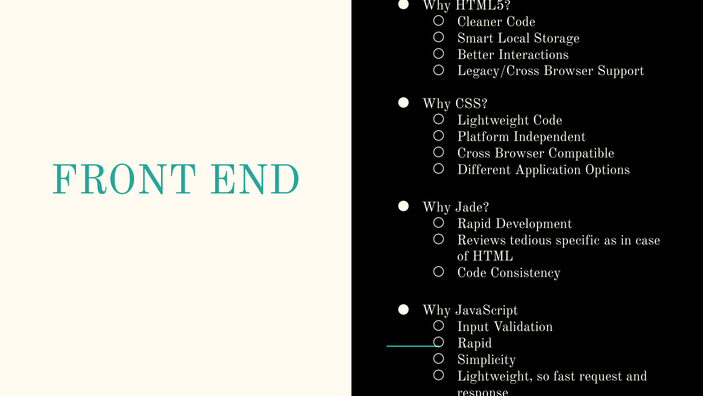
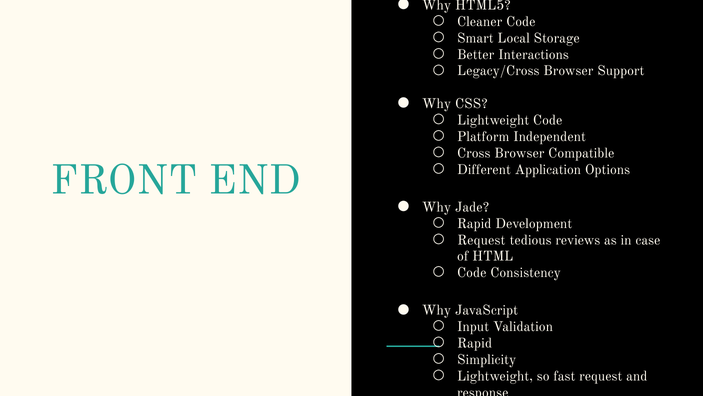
Reviews: Reviews -> Request (481, 240)
specific: specific -> reviews (578, 240)
